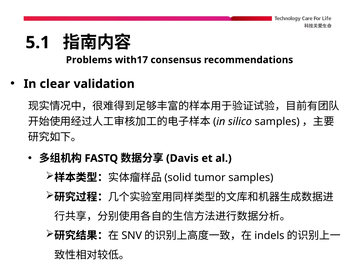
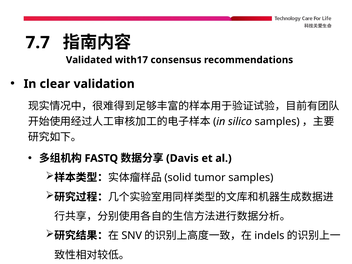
5.1: 5.1 -> 7.7 (38, 43)
Problems: Problems -> Validated (89, 60)
